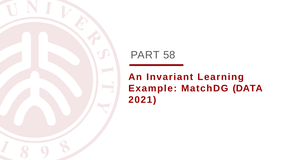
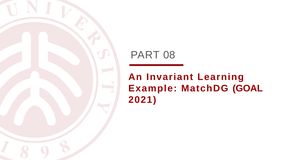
58: 58 -> 08 (169, 55)
DATA: DATA -> GOAL (248, 88)
